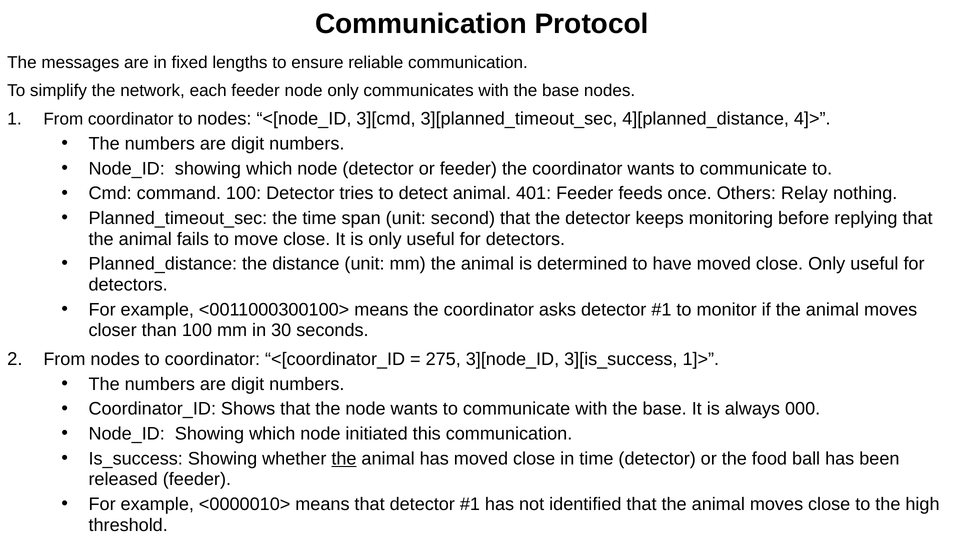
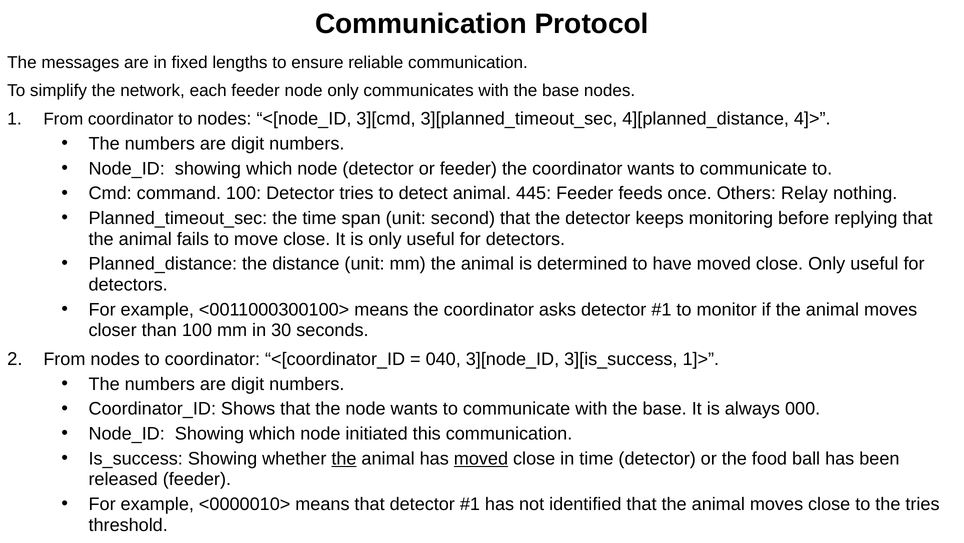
401: 401 -> 445 (534, 193)
275: 275 -> 040 (443, 359)
moved underline: none -> present (481, 458)
the high: high -> tries (923, 504)
